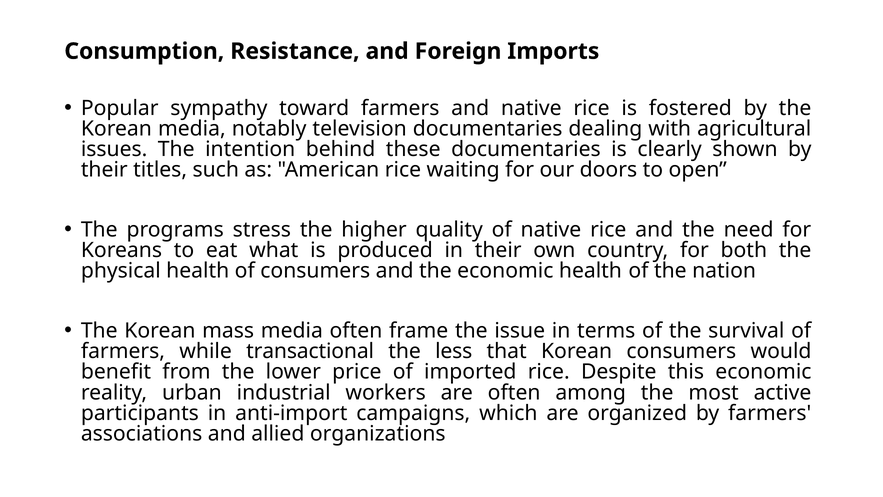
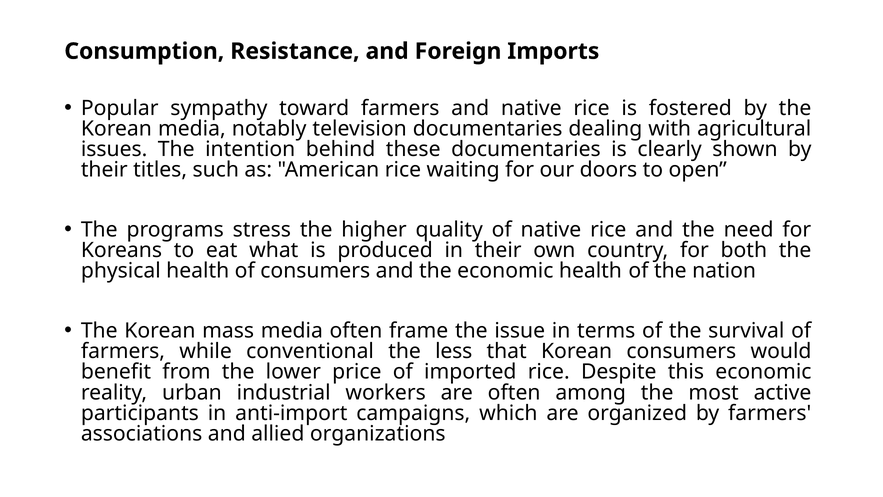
transactional: transactional -> conventional (310, 351)
